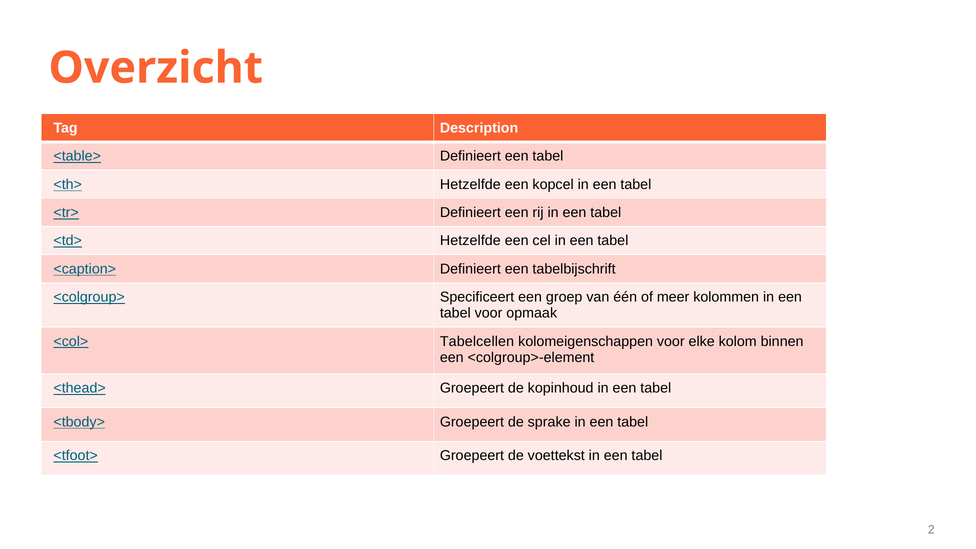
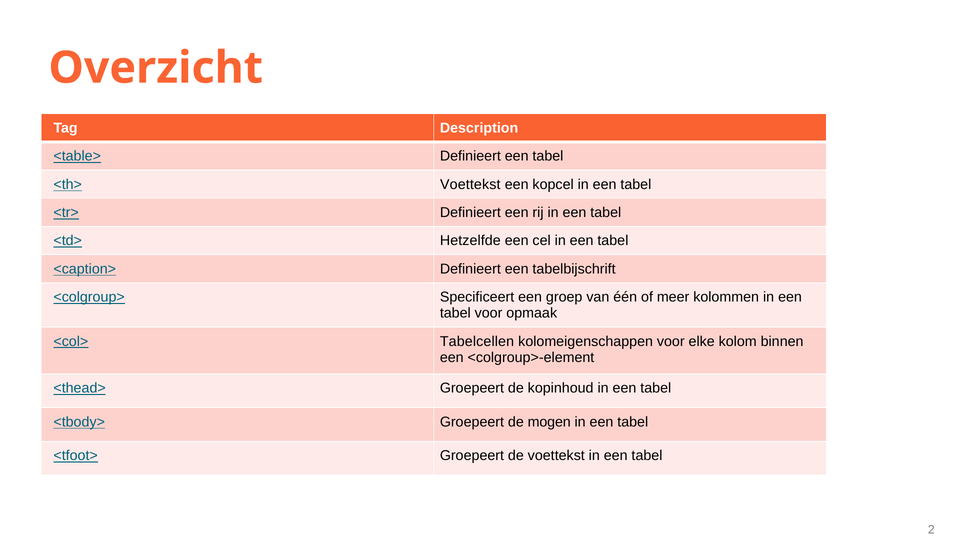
<th> Hetzelfde: Hetzelfde -> Voettekst (470, 184)
sprake: sprake -> mogen (549, 422)
